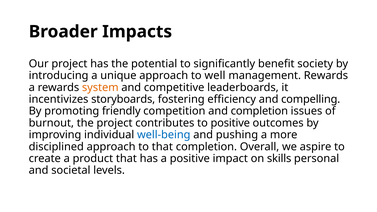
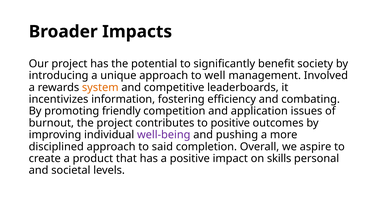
management Rewards: Rewards -> Involved (326, 76)
storyboards: storyboards -> information (123, 99)
compelling: compelling -> combating (311, 99)
and completion: completion -> application (259, 111)
well-being colour: blue -> purple (164, 135)
to that: that -> said (162, 147)
